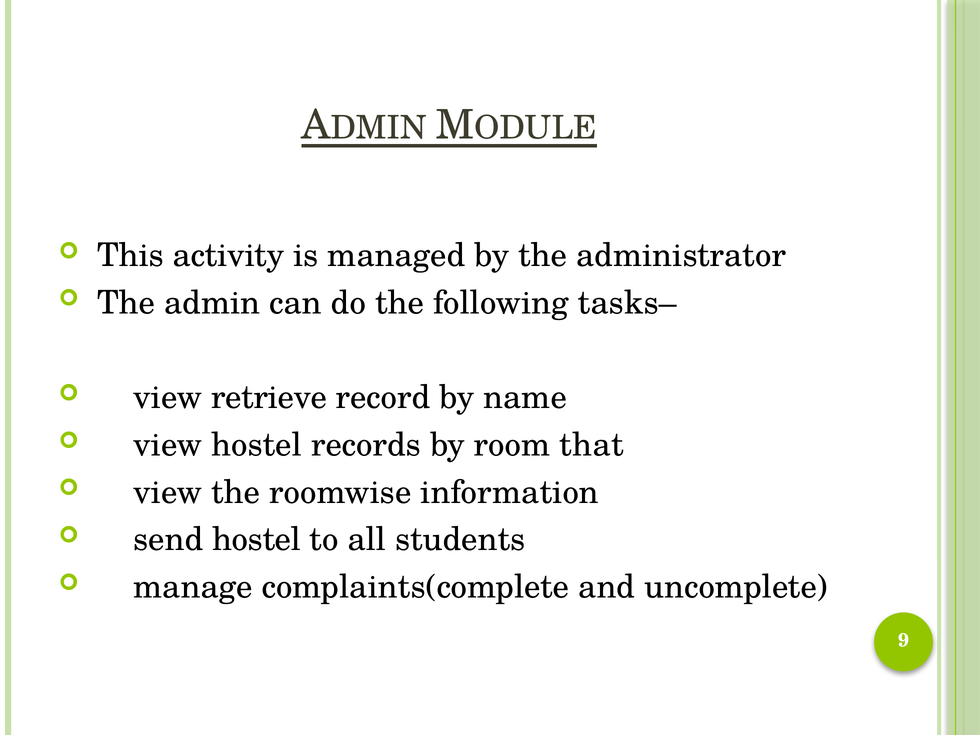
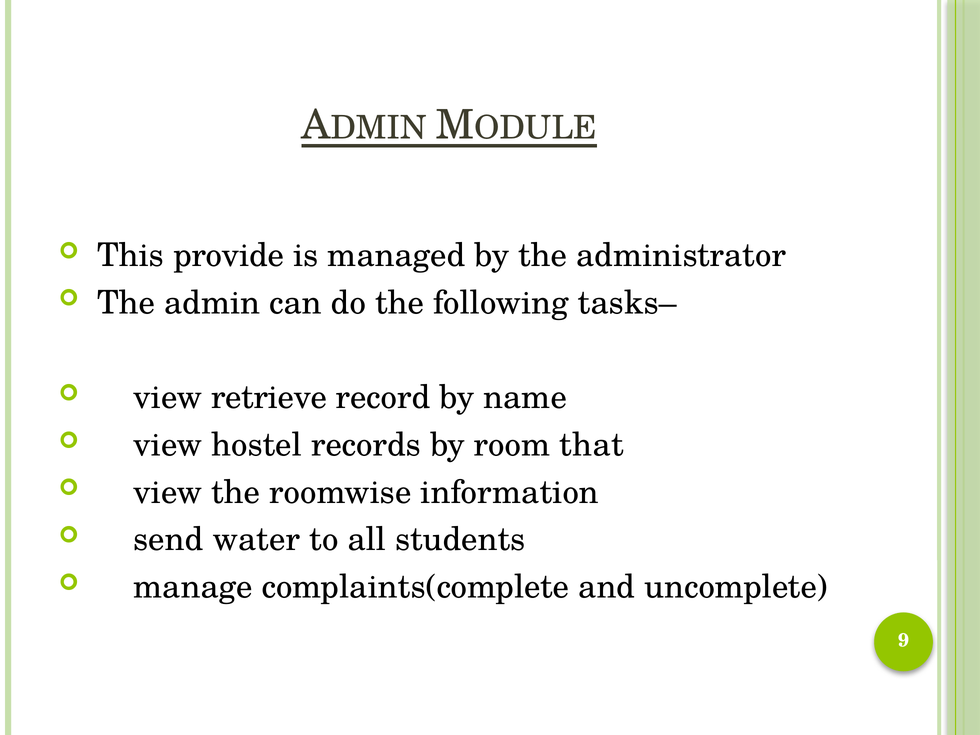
activity: activity -> provide (229, 255)
send hostel: hostel -> water (256, 540)
